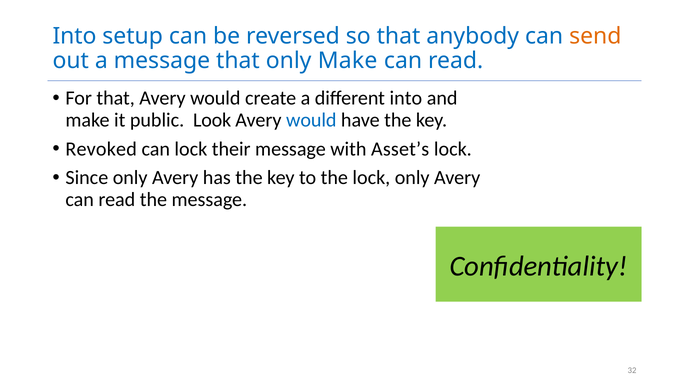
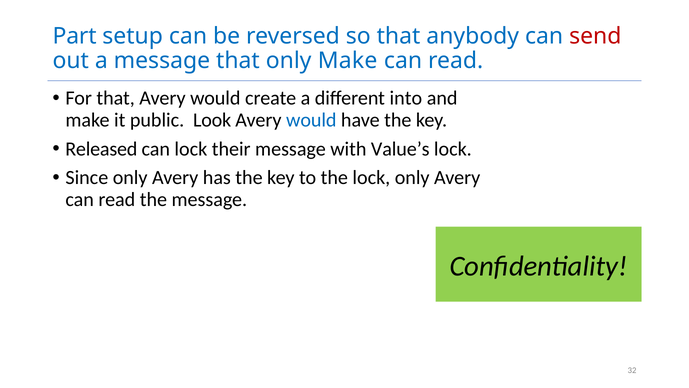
Into: Into -> Part (75, 36)
send colour: orange -> red (595, 36)
Revoked: Revoked -> Released (101, 149)
Asset’s: Asset’s -> Value’s (400, 149)
